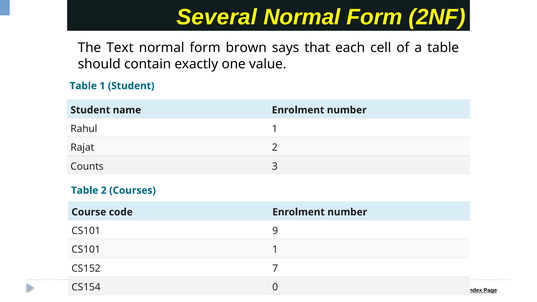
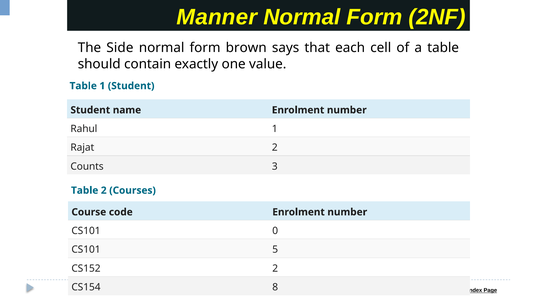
Several: Several -> Manner (217, 17)
Text: Text -> Side (120, 48)
9: 9 -> 0 (275, 231)
CS101 1: 1 -> 5 (275, 250)
CS152 7: 7 -> 2 (275, 268)
0: 0 -> 8 (275, 287)
